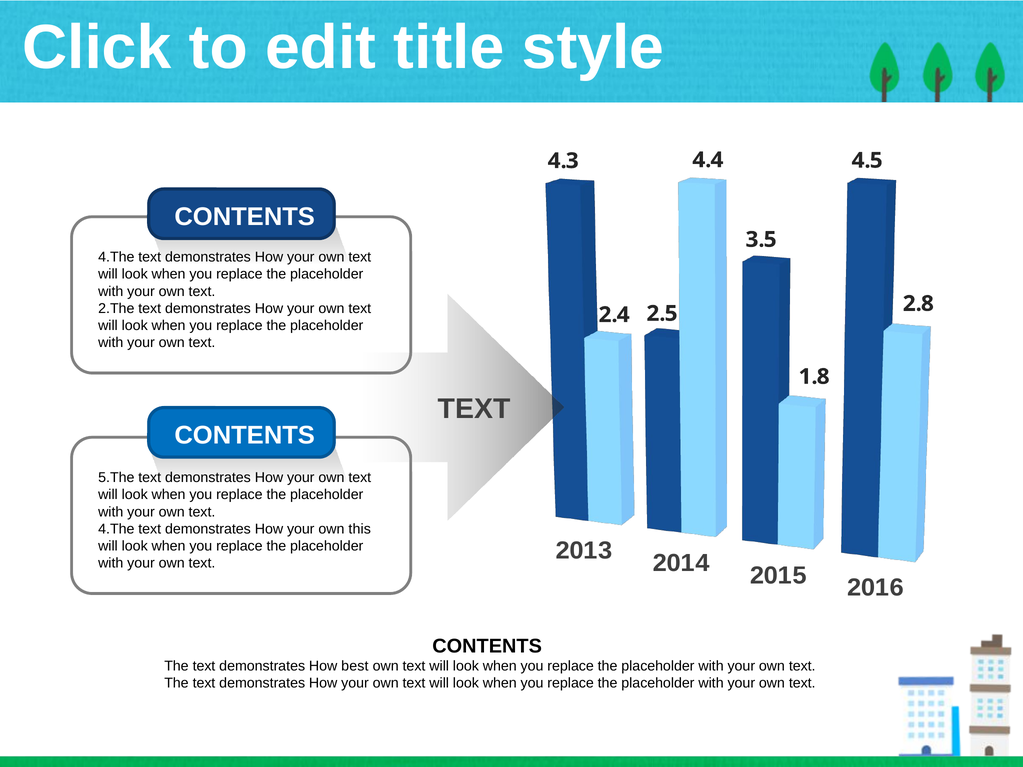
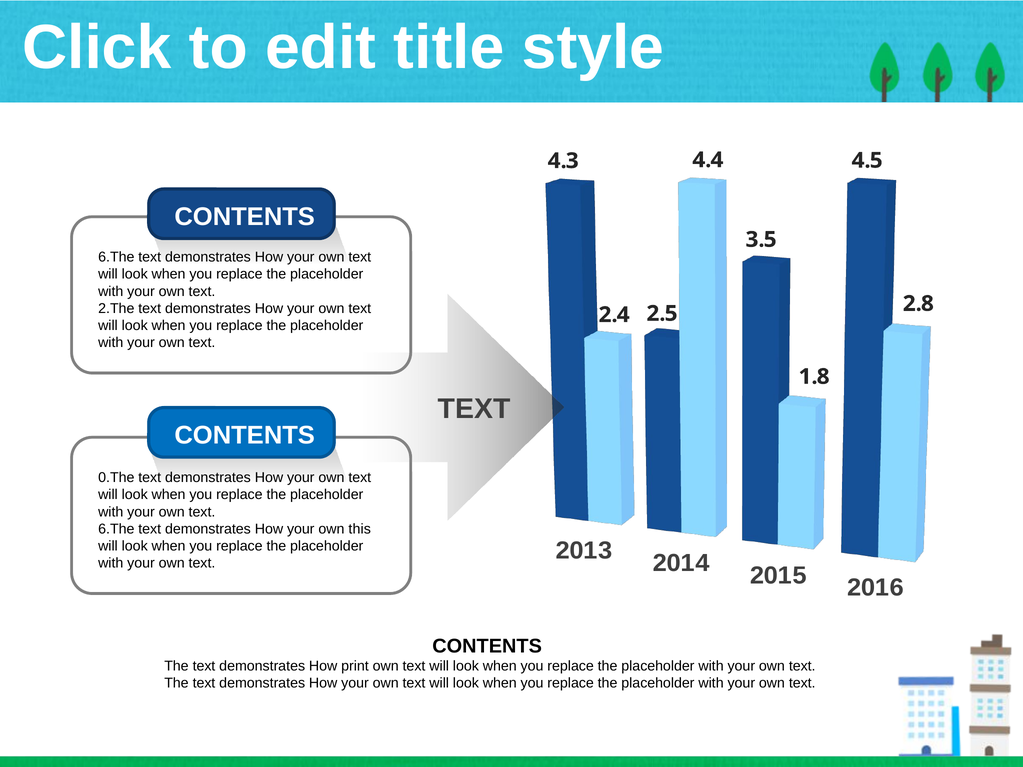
4.The: 4.The -> 6.The (116, 257)
5.The: 5.The -> 0.The (116, 478)
4.The: 4.The -> 6.The (116, 529)
best: best -> print (355, 666)
